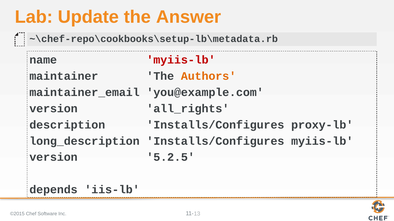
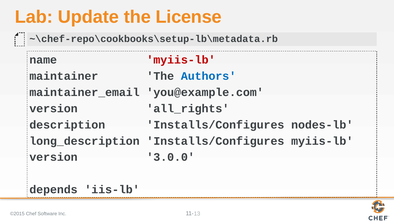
Answer: Answer -> License (189, 17)
Authors colour: orange -> blue (209, 76)
proxy-lb: proxy-lb -> nodes-lb (322, 125)
5.2.5: 5.2.5 -> 3.0.0 (171, 158)
